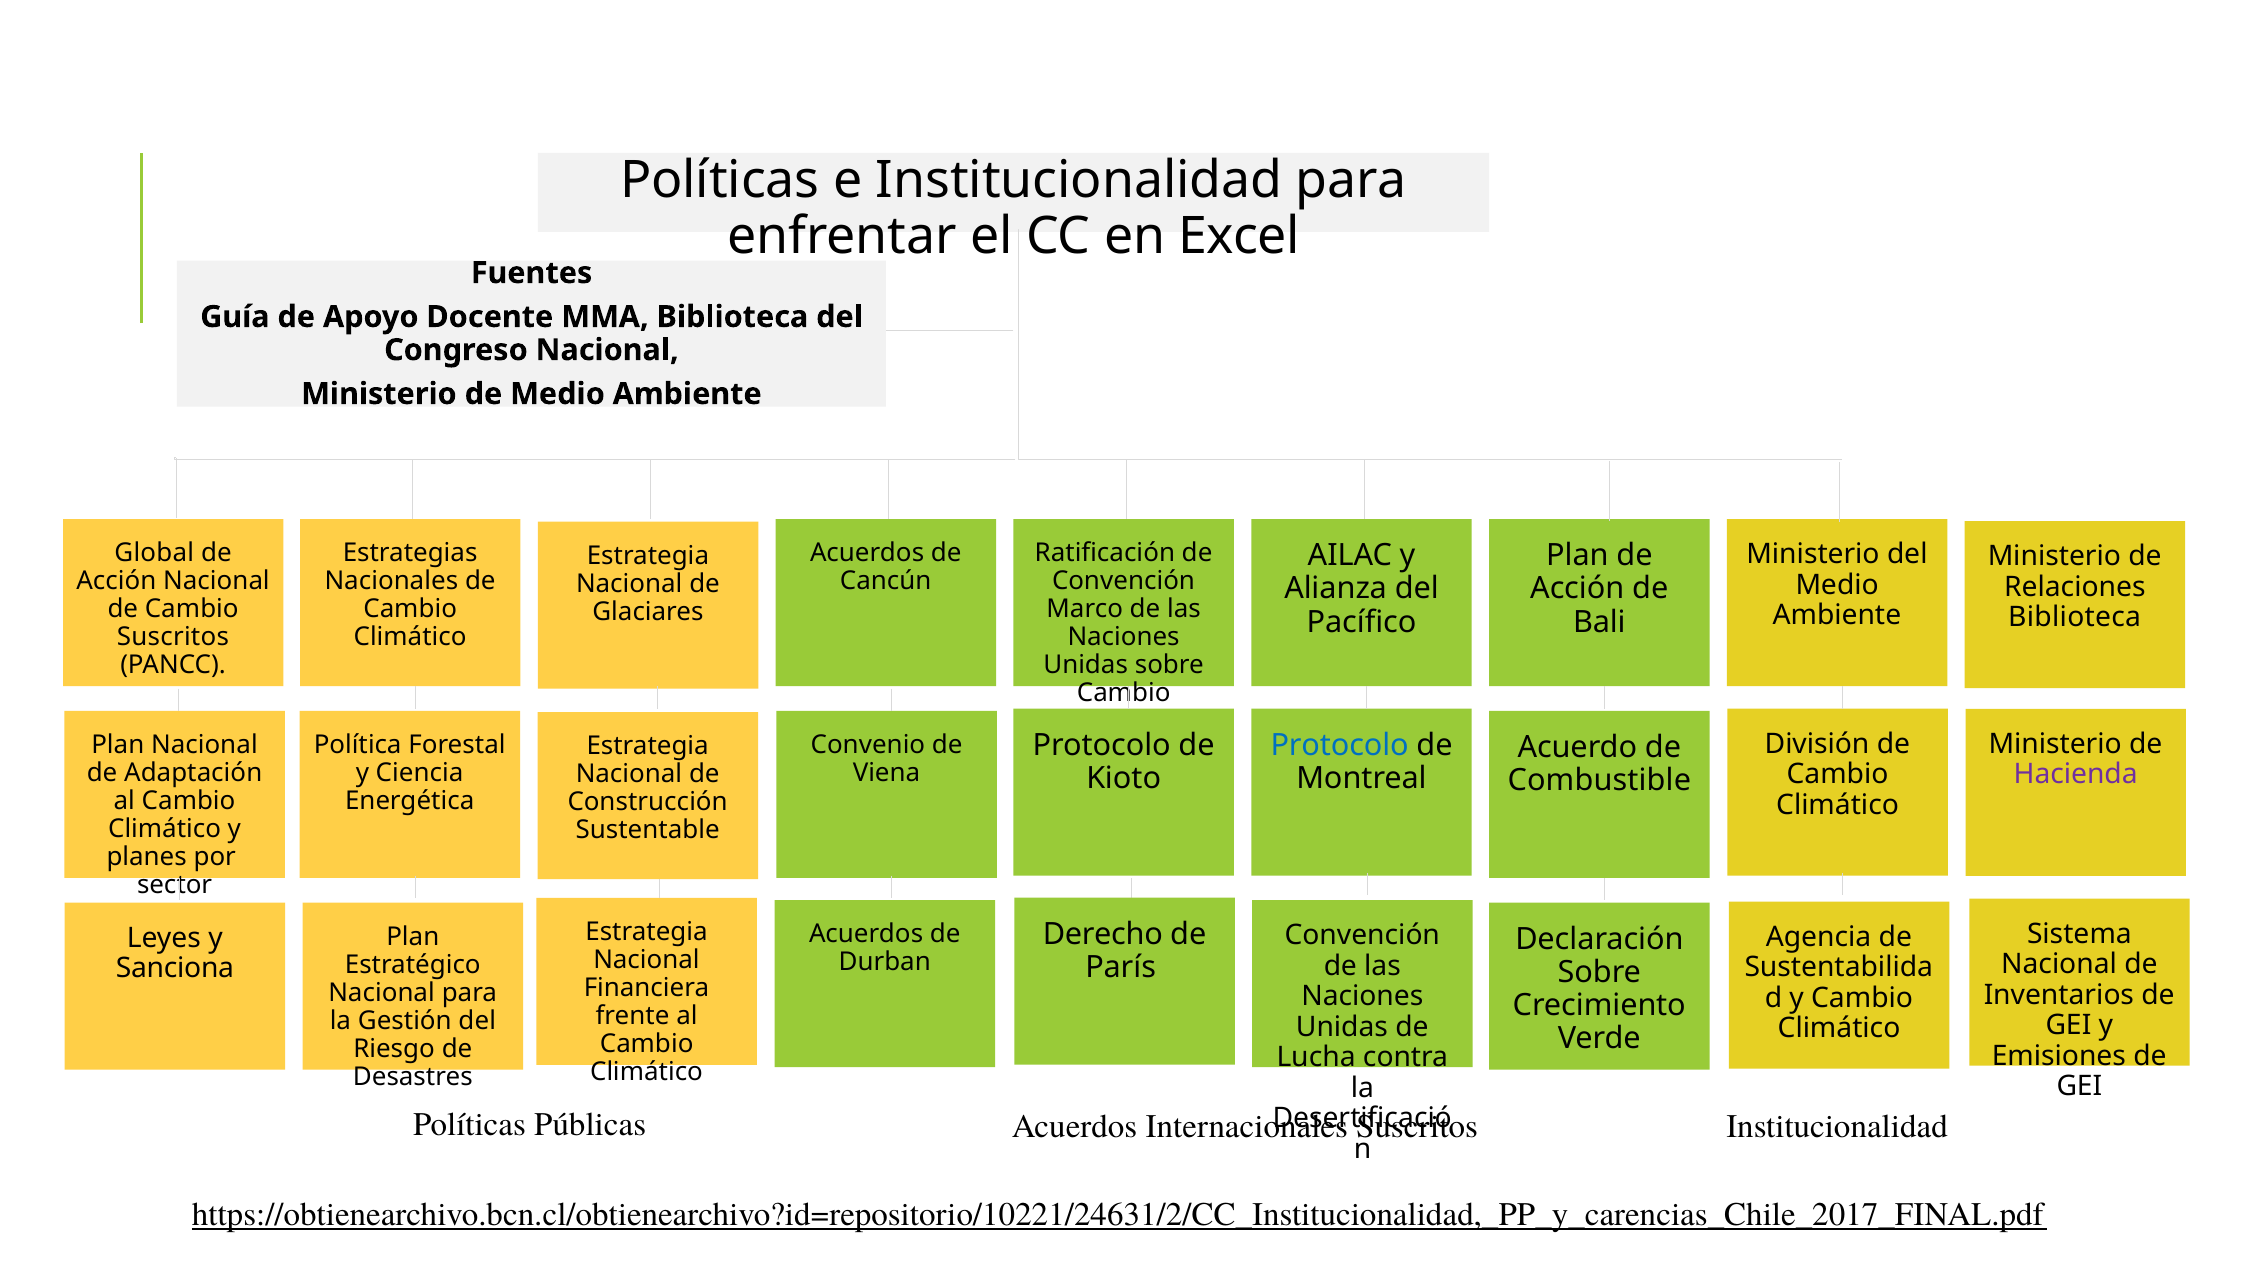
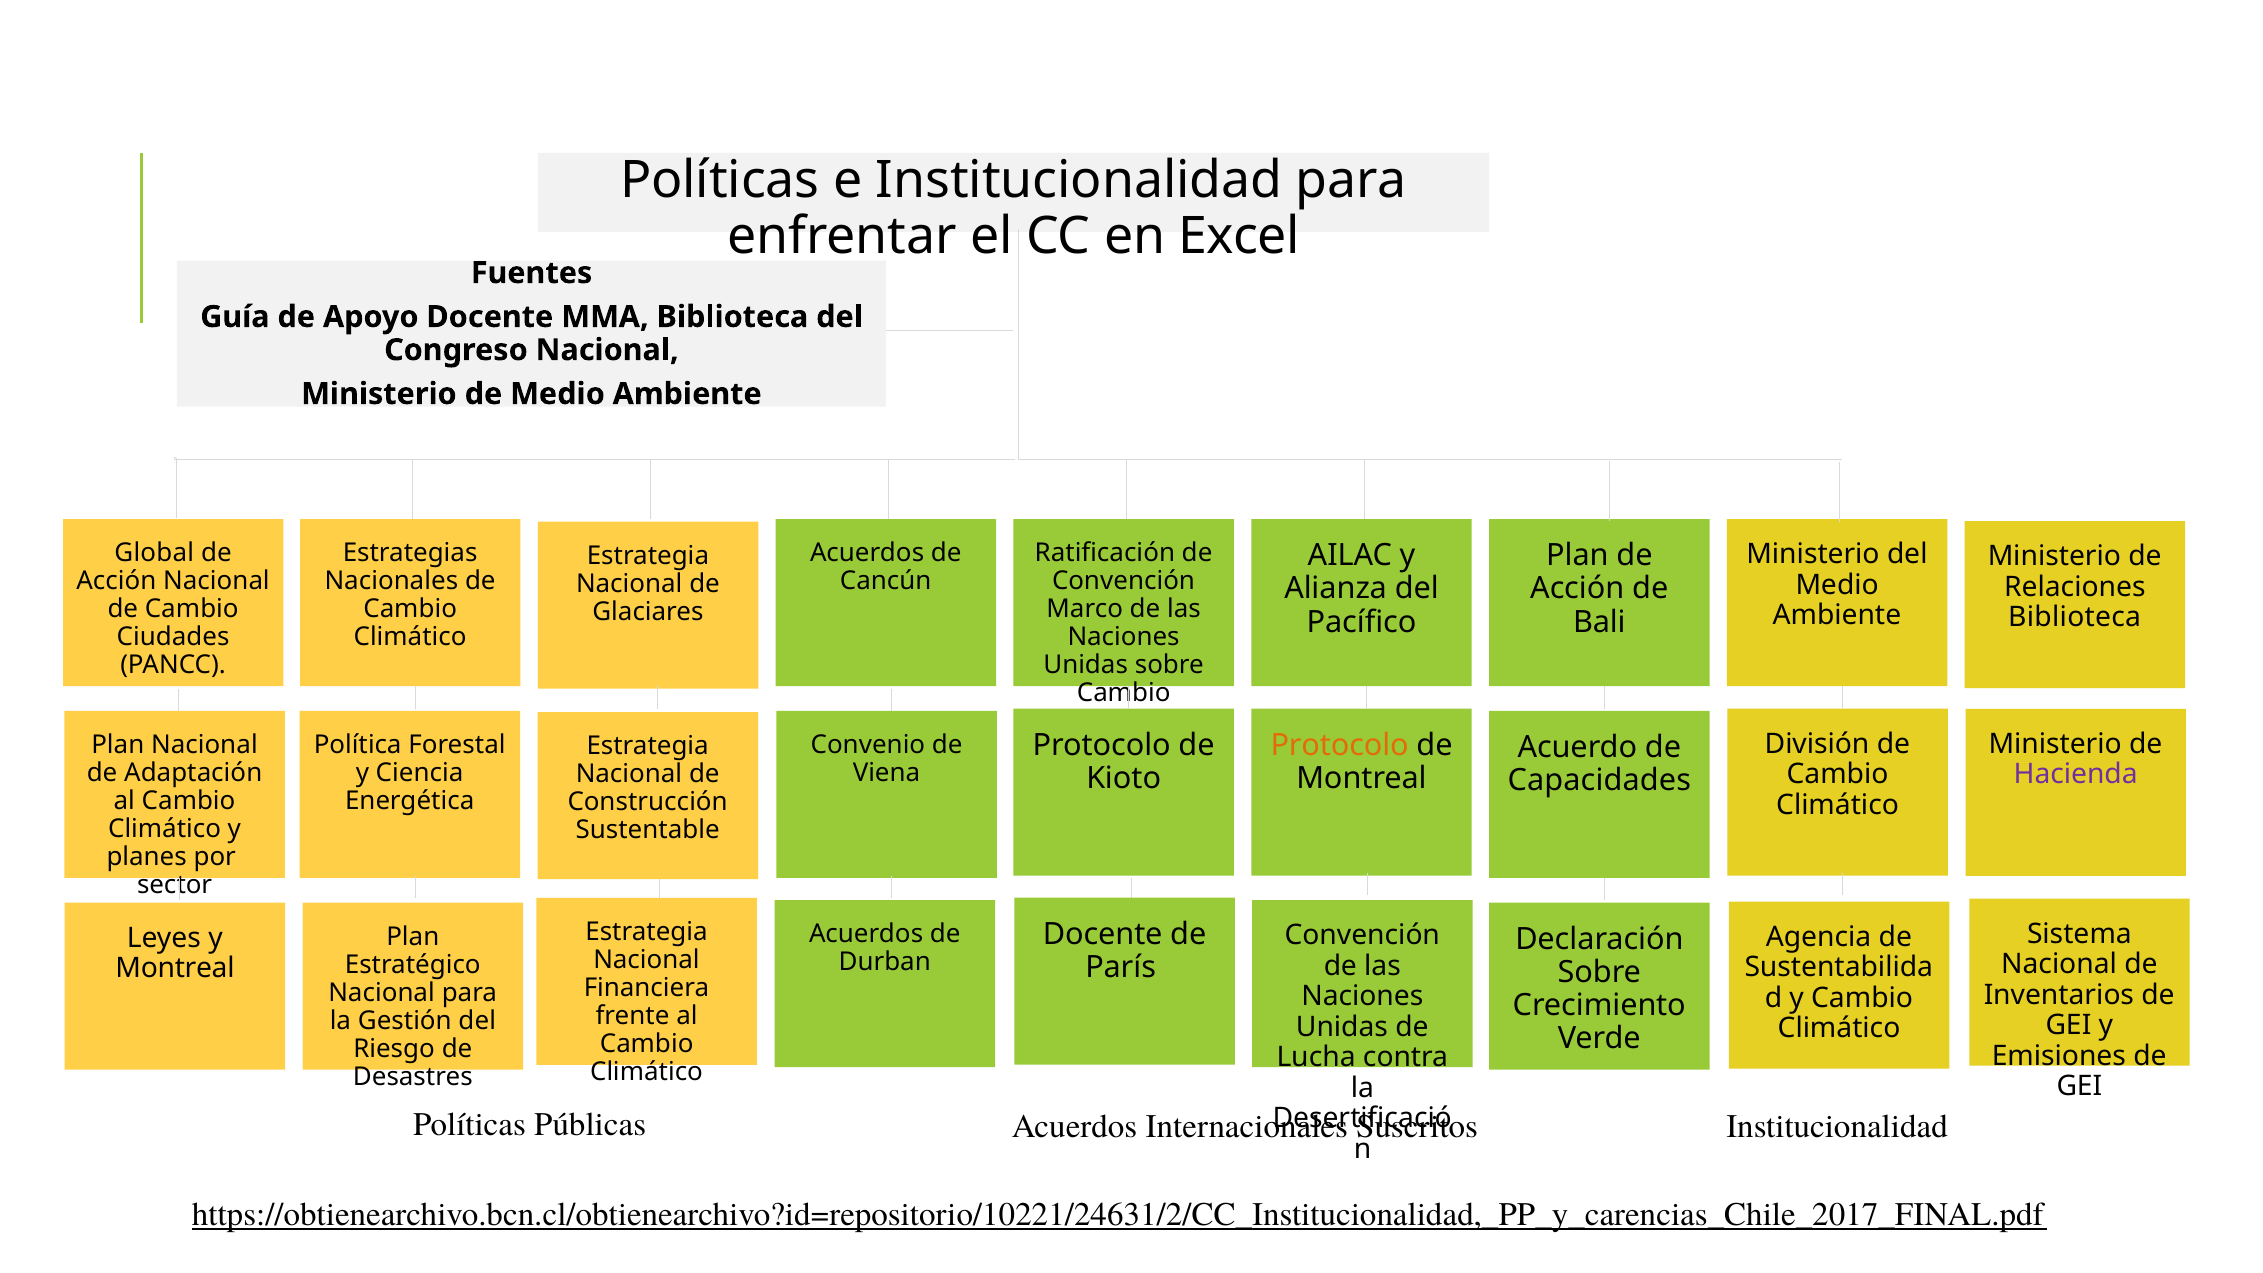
Suscritos: Suscritos -> Ciudades (173, 637)
Protocolo colour: blue -> orange (1340, 745)
Combustible: Combustible -> Capacidades (1599, 780)
Derecho: Derecho -> Docente (1103, 934)
Sanciona: Sanciona -> Montreal (175, 968)
